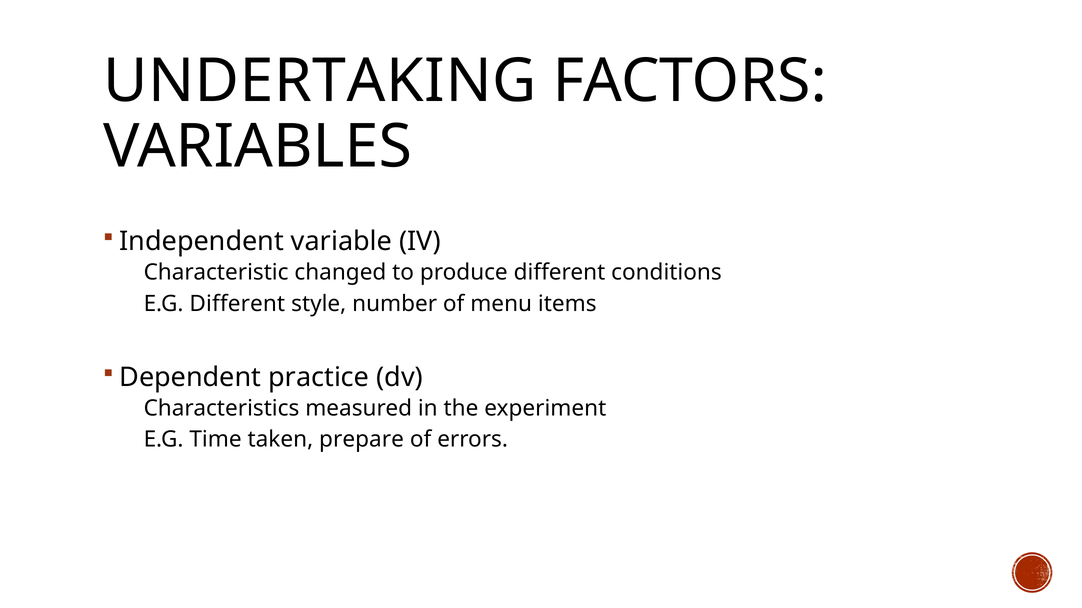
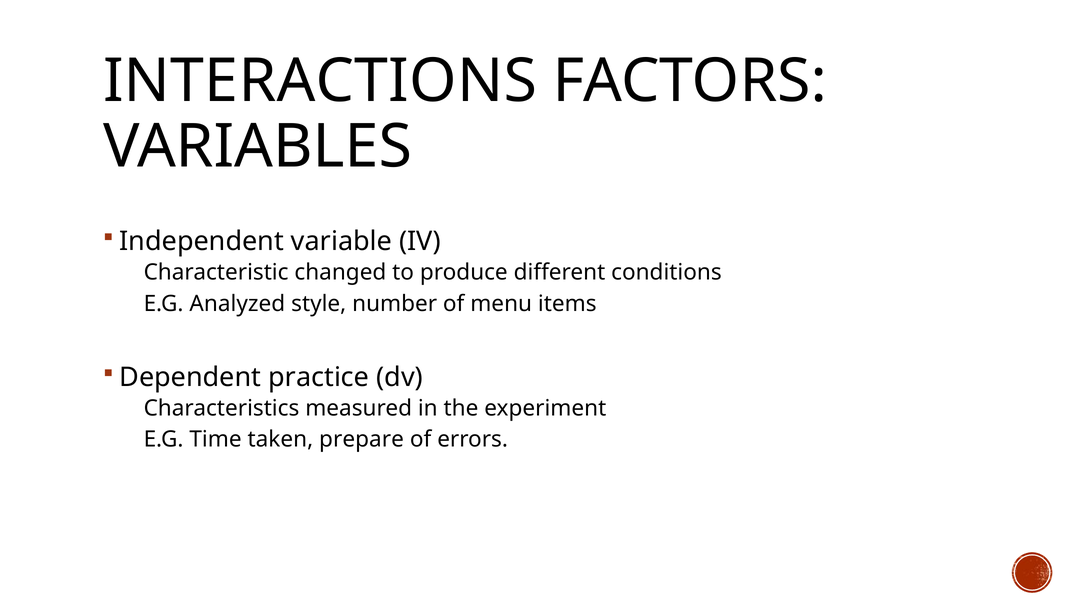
UNDERTAKING: UNDERTAKING -> INTERACTIONS (320, 81)
E.G Different: Different -> Analyzed (237, 304)
